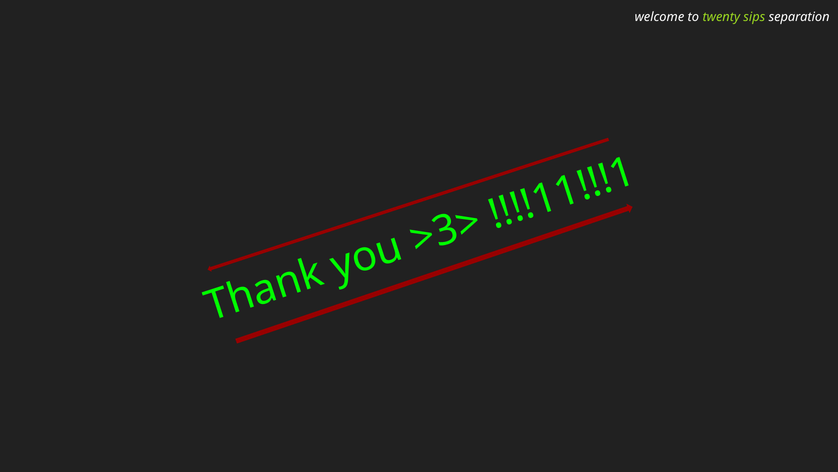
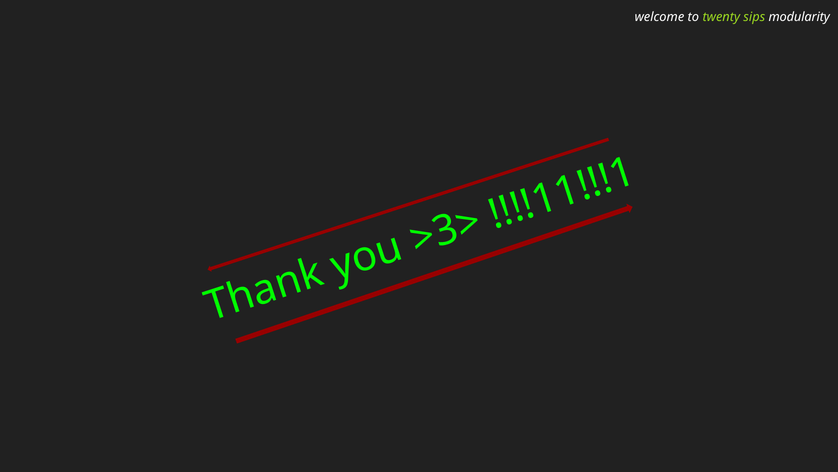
separation: separation -> modularity (799, 17)
